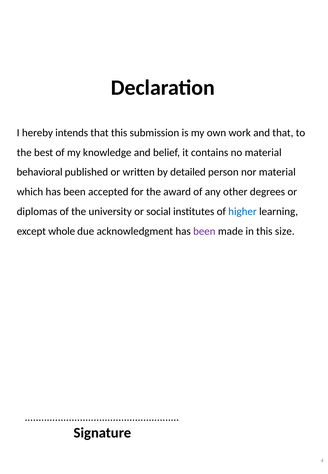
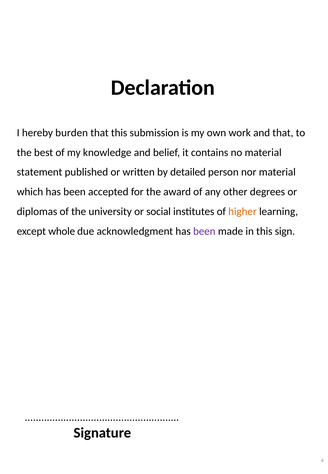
intends: intends -> burden (72, 133)
behavioral: behavioral -> statement (40, 172)
higher colour: blue -> orange (242, 211)
size: size -> sign (285, 231)
